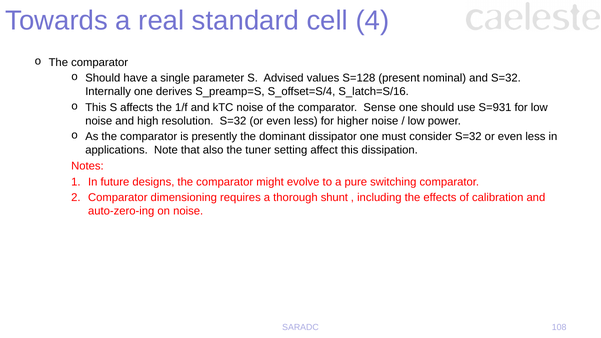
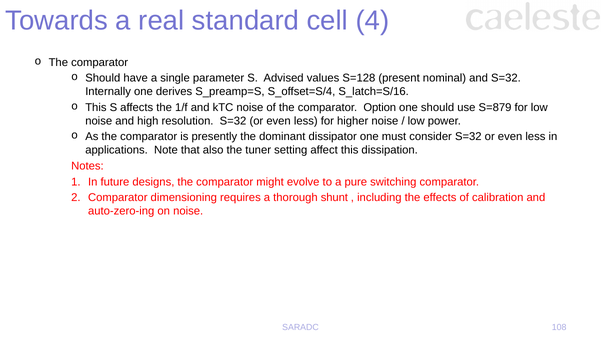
Sense: Sense -> Option (380, 107)
S=931: S=931 -> S=879 (495, 107)
